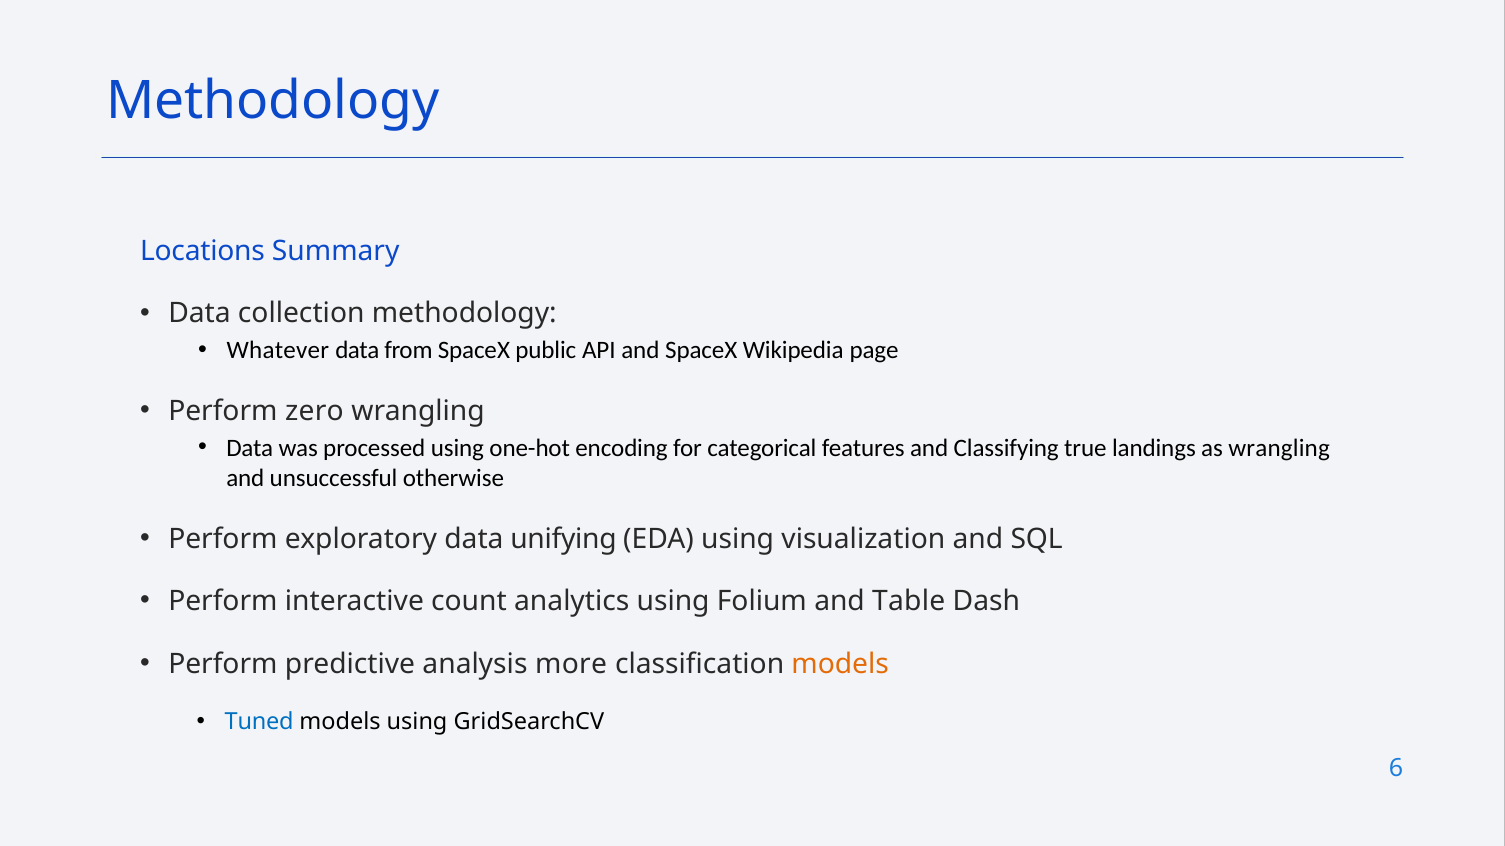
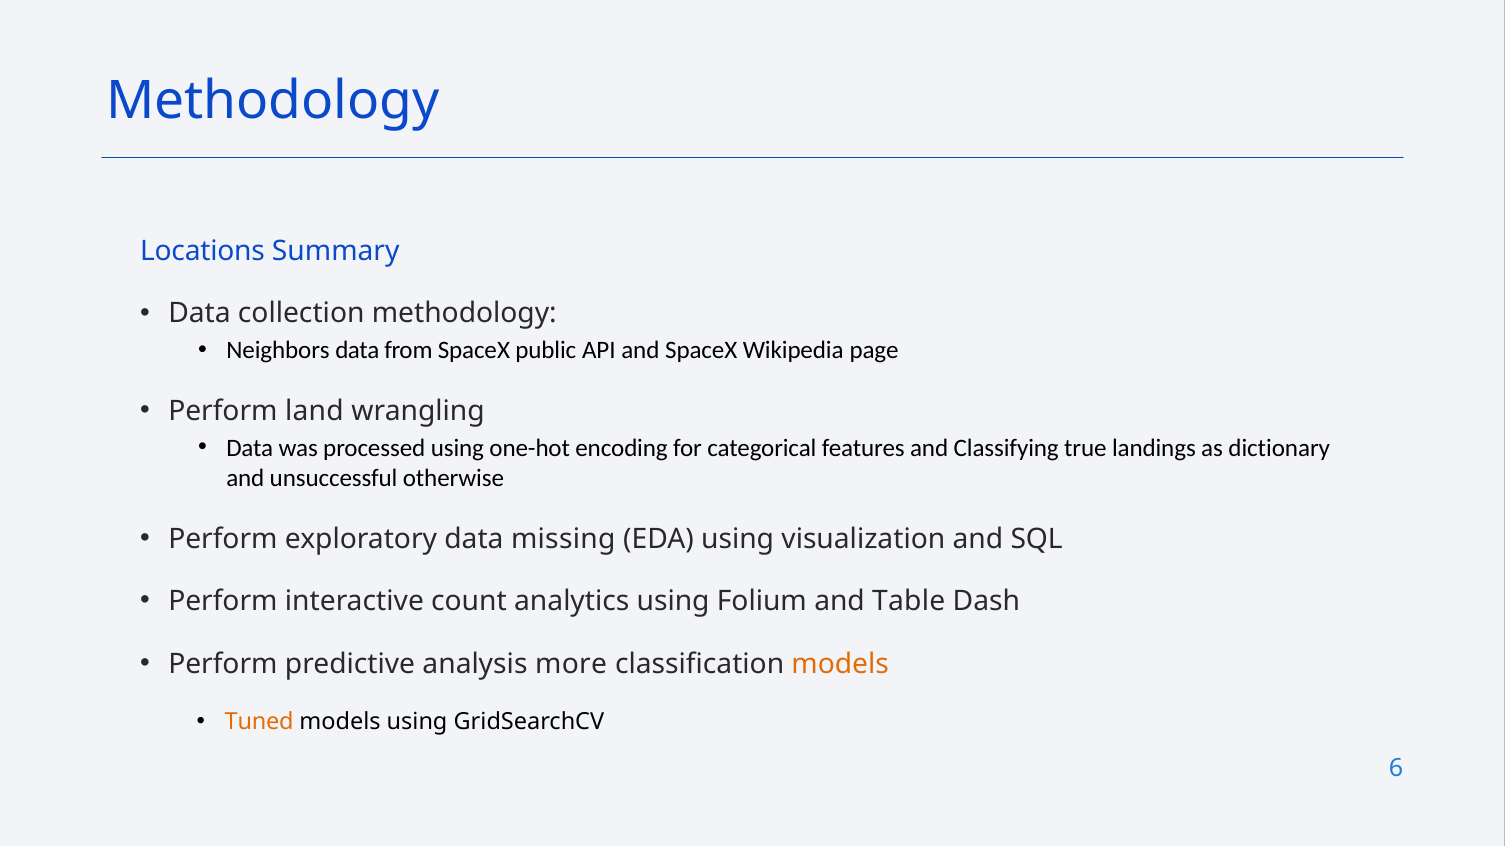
Whatever: Whatever -> Neighbors (278, 351)
zero: zero -> land (314, 411)
as wrangling: wrangling -> dictionary (1279, 448)
unifying: unifying -> missing (563, 539)
Tuned colour: blue -> orange (259, 723)
